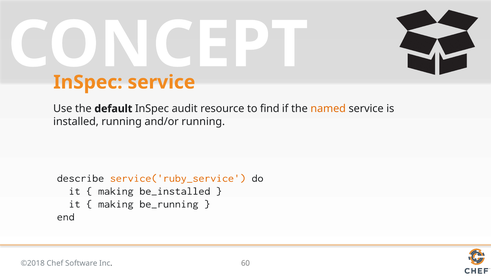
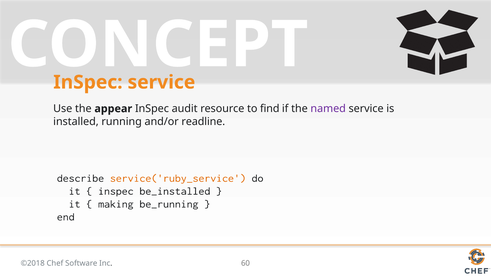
default: default -> appear (113, 109)
named colour: orange -> purple (328, 109)
and/or running: running -> readline (203, 122)
making: making -> inspec (116, 191)
